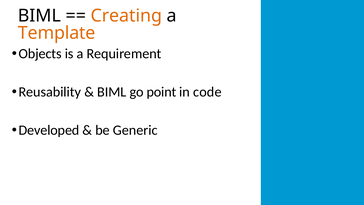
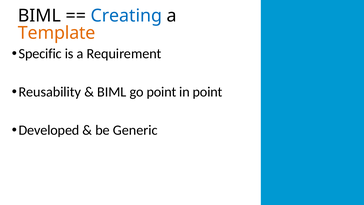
Creating colour: orange -> blue (126, 16)
Objects: Objects -> Specific (40, 54)
in code: code -> point (208, 92)
